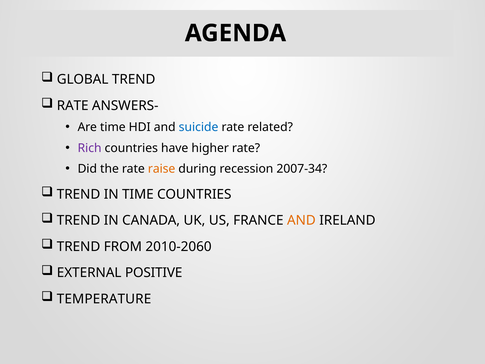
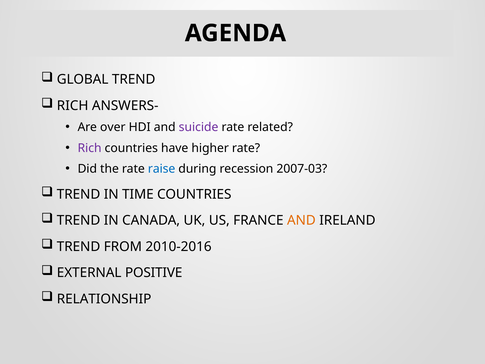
RATE: RATE -> RICH (73, 106)
Are time: time -> over (113, 127)
suicide colour: blue -> purple (199, 127)
raise colour: orange -> blue (162, 169)
2007-34: 2007-34 -> 2007-03 (302, 169)
2010-2060: 2010-2060 -> 2010-2016 (179, 246)
TEMPERATURE: TEMPERATURE -> RELATIONSHIP (104, 299)
